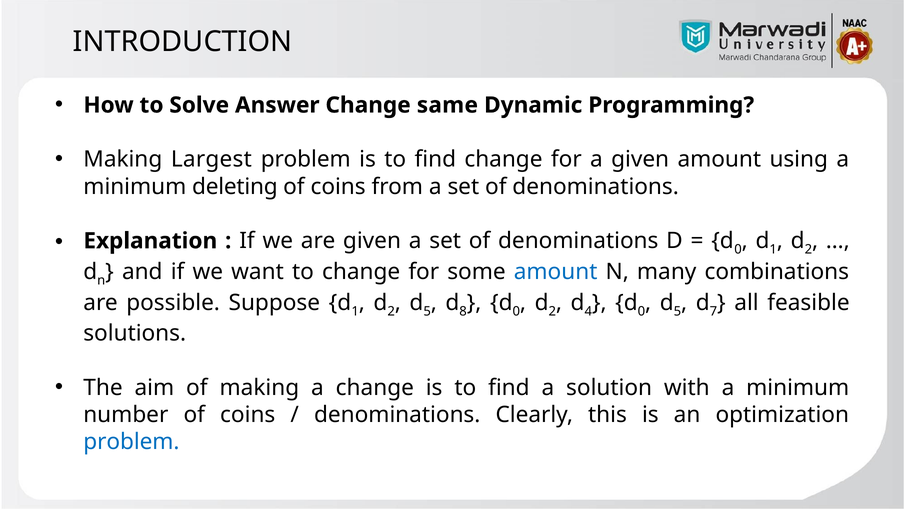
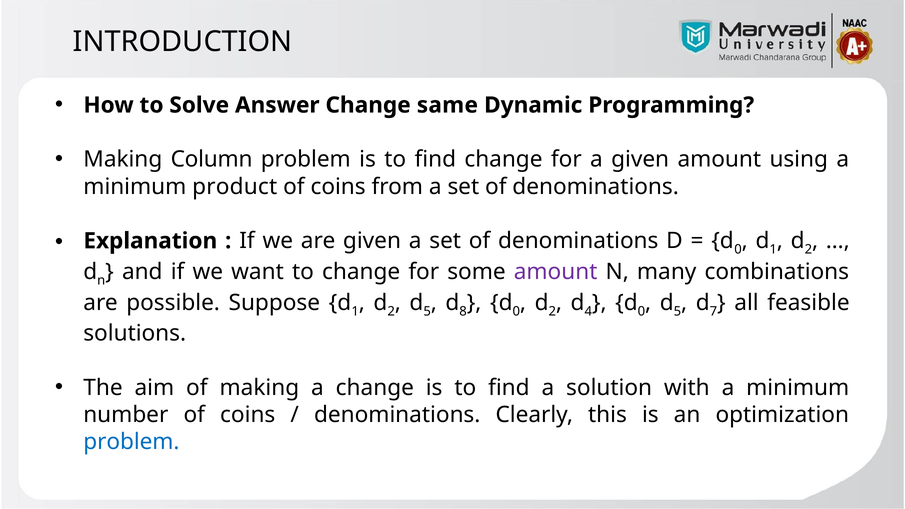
Largest: Largest -> Column (212, 159)
deleting: deleting -> product (235, 187)
amount colour: blue -> purple (556, 272)
